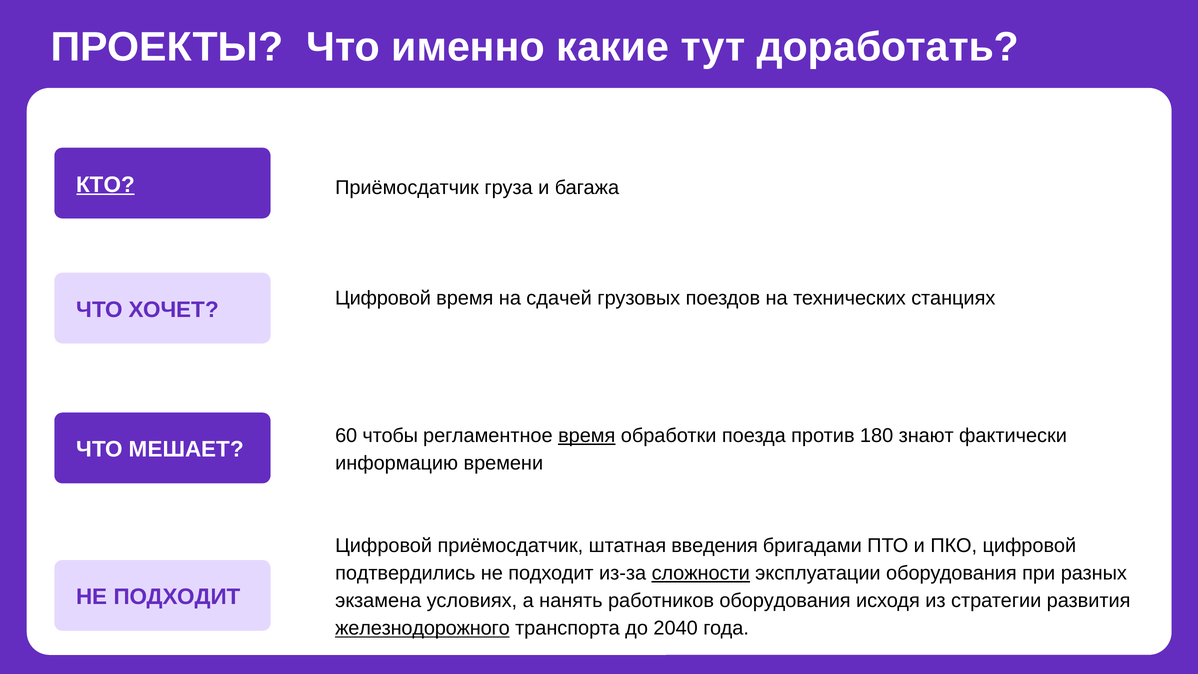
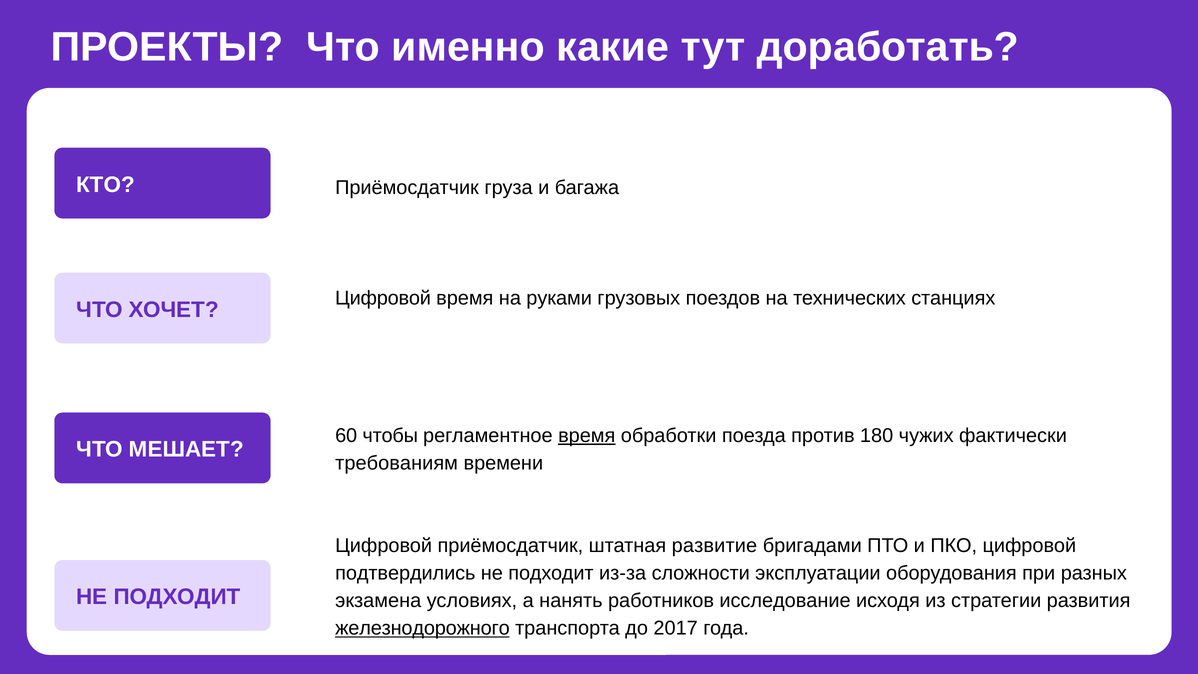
КТО underline: present -> none (106, 185)
сдачей: сдачей -> руками (559, 298)
знают: знают -> чужих (926, 436)
информацию: информацию -> требованиям (397, 463)
введения: введения -> развитие (714, 546)
сложности underline: present -> none (701, 573)
работников оборудования: оборудования -> исследование (785, 601)
2040: 2040 -> 2017 (676, 628)
